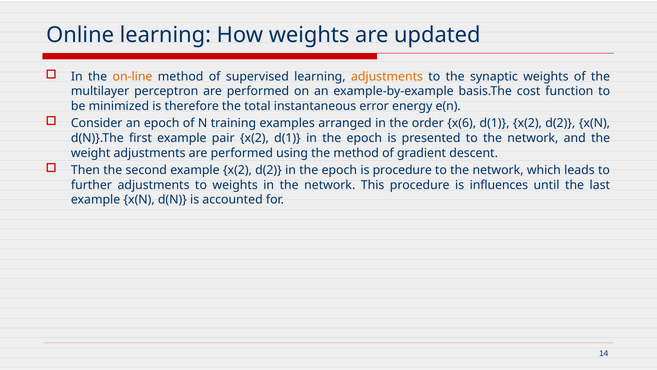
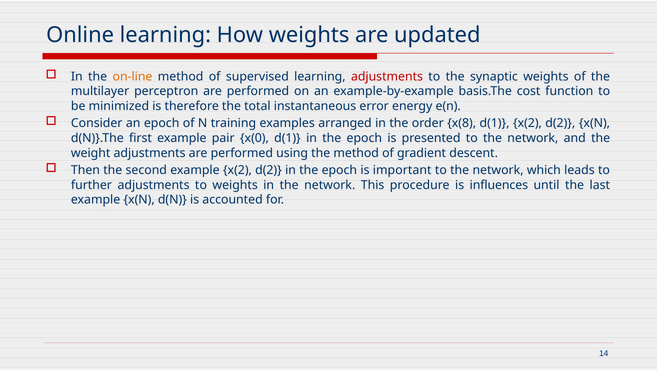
adjustments colour: orange -> red (387, 76)
x(6: x(6 -> x(8 (462, 123)
pair x(2: x(2 -> x(0 (254, 138)
is procedure: procedure -> important (402, 170)
